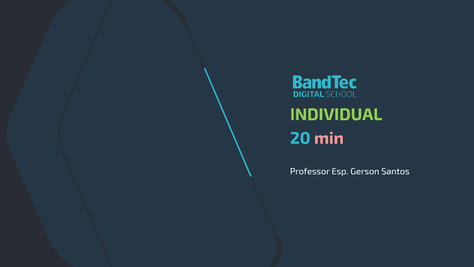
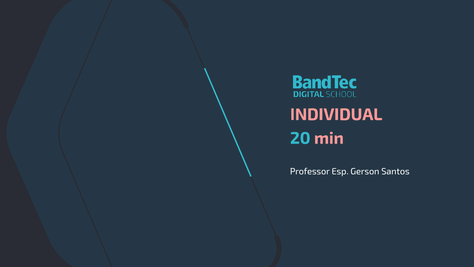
INDIVIDUAL colour: light green -> pink (336, 114)
